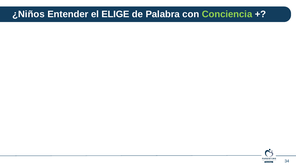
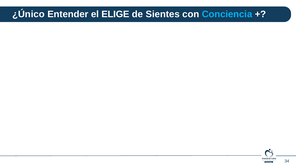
¿Niños: ¿Niños -> ¿Único (28, 14)
Palabra: Palabra -> Sientes (163, 14)
Conciencia colour: light green -> light blue (227, 14)
